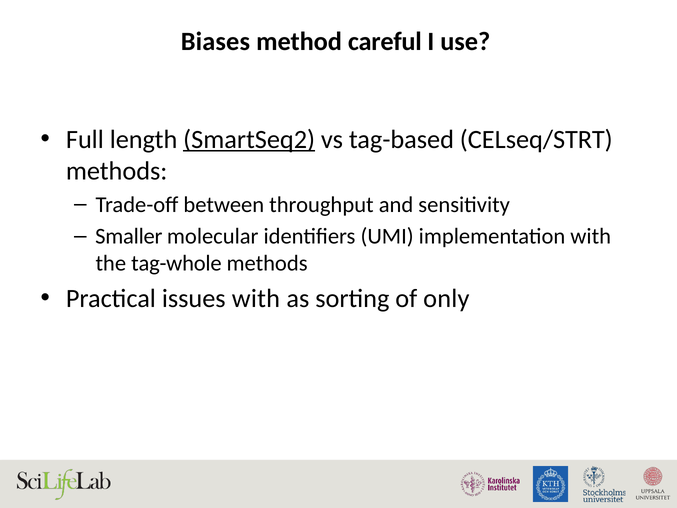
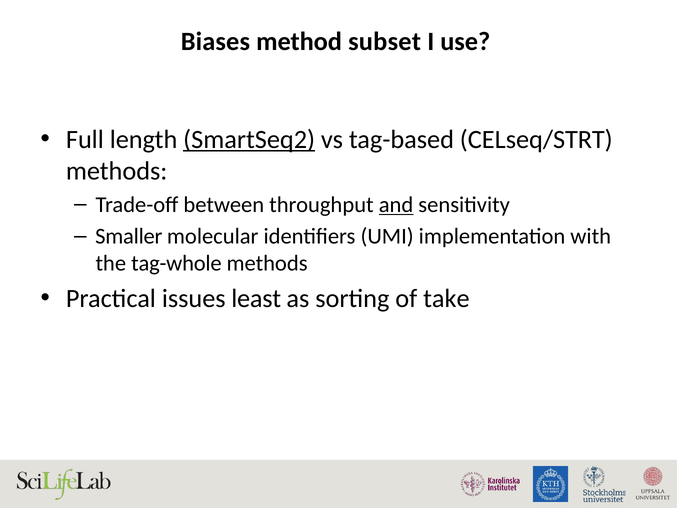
careful: careful -> subset (385, 41)
and underline: none -> present (396, 205)
issues with: with -> least (256, 298)
only: only -> take (446, 298)
